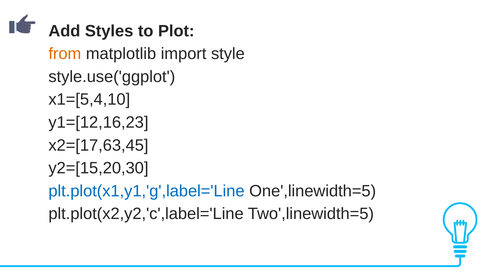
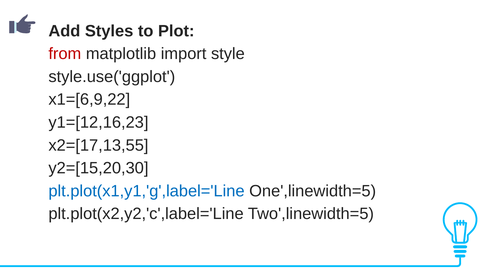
from colour: orange -> red (65, 54)
x1=[5,4,10: x1=[5,4,10 -> x1=[6,9,22 (89, 100)
x2=[17,63,45: x2=[17,63,45 -> x2=[17,13,55 (98, 145)
